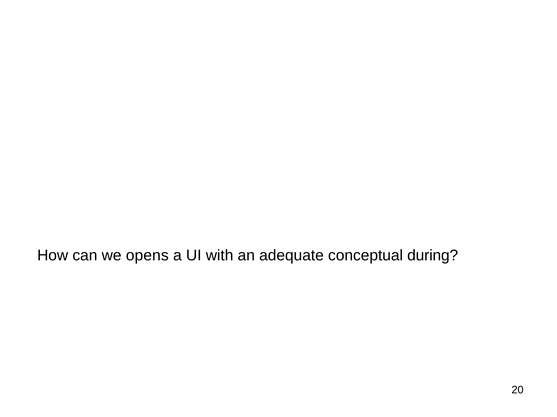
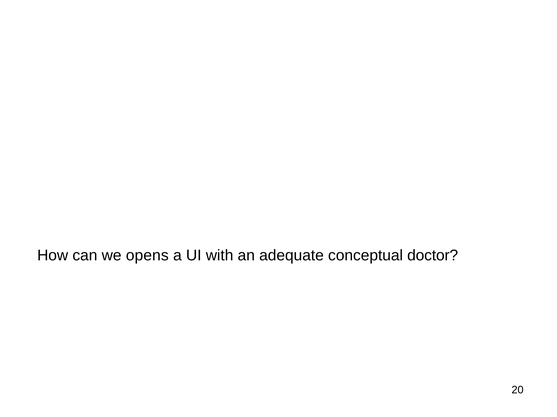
during: during -> doctor (433, 256)
